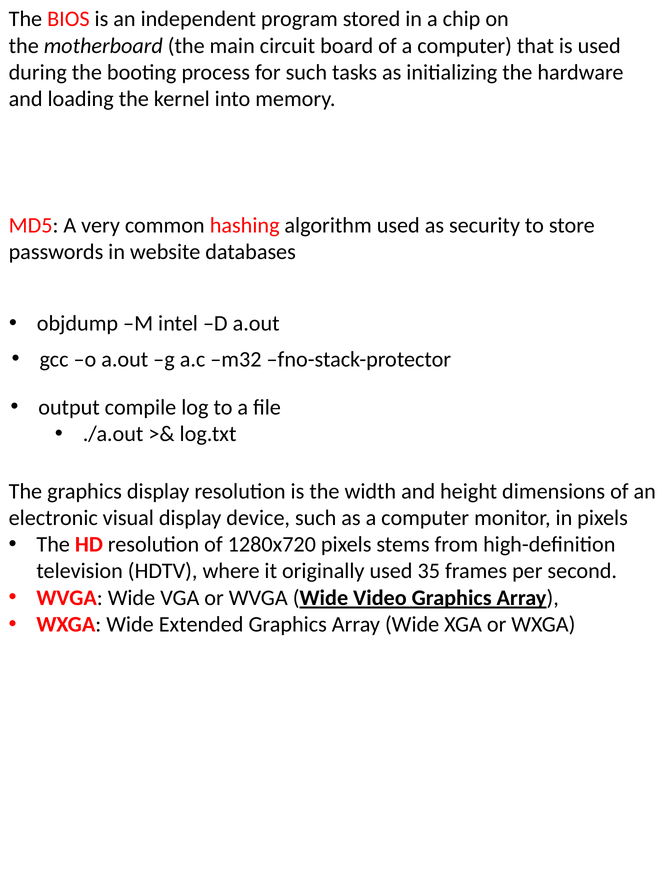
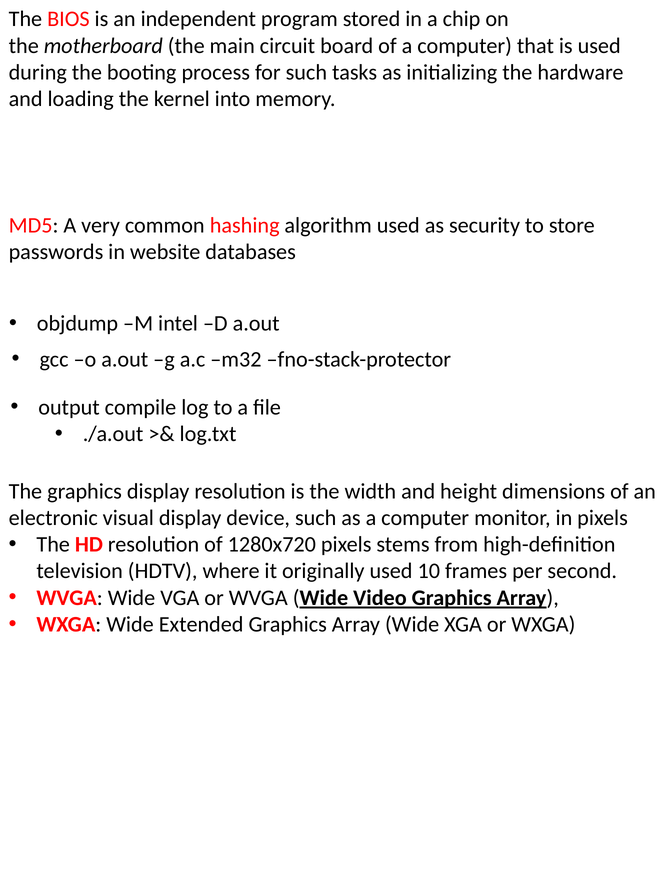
35: 35 -> 10 (429, 571)
